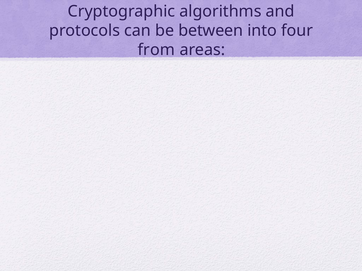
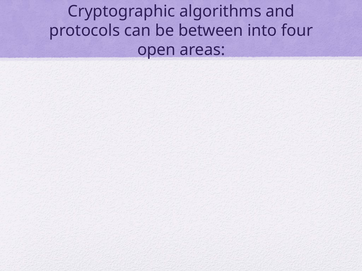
from: from -> open (156, 50)
